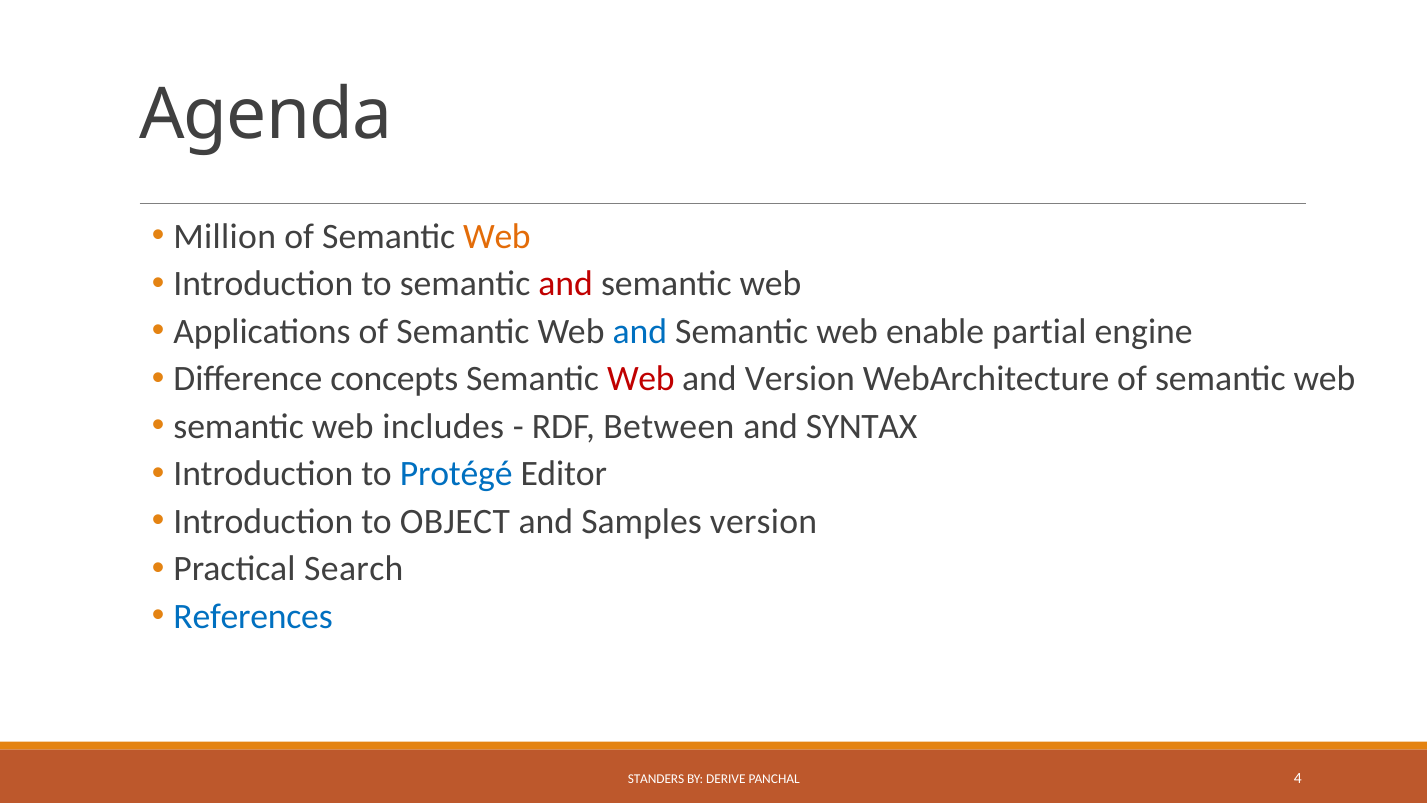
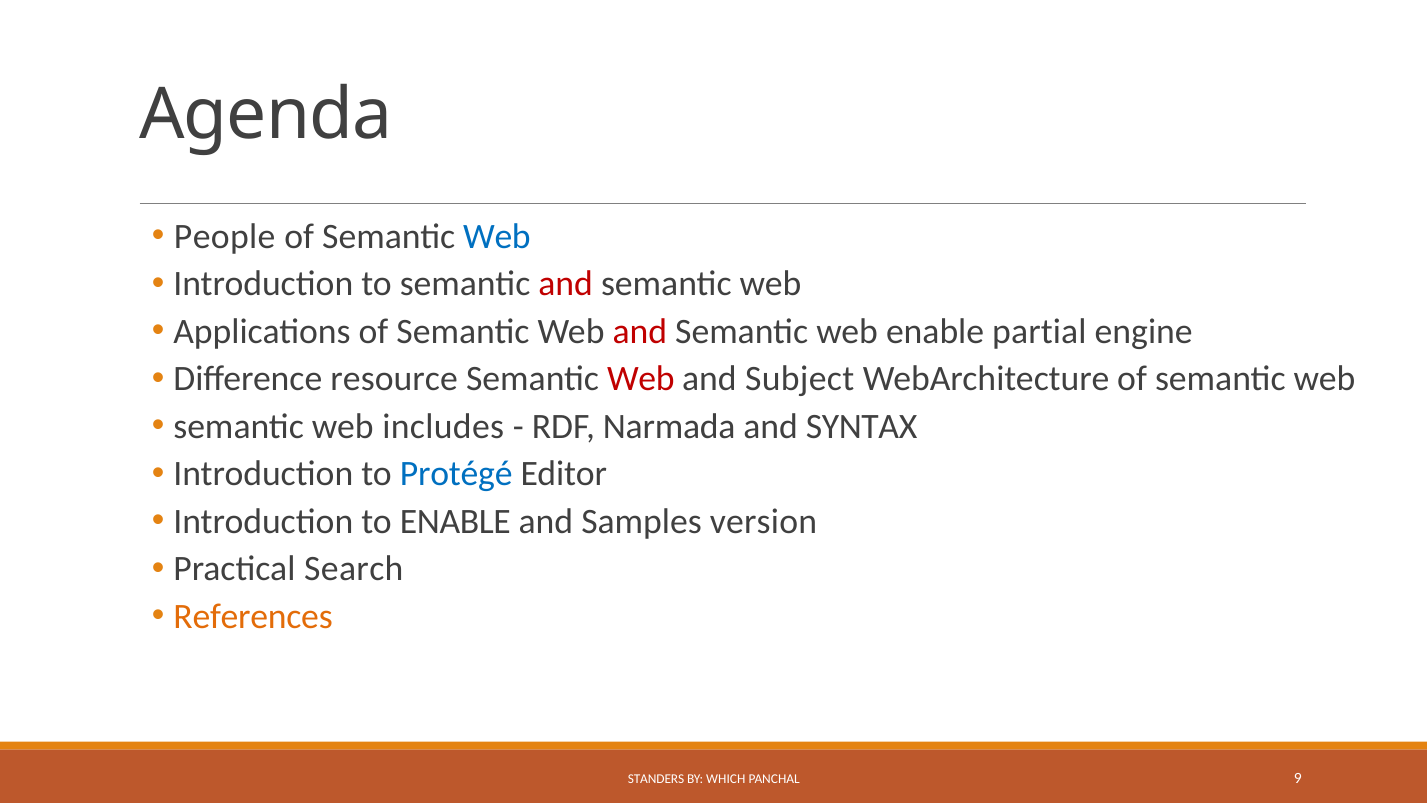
Million: Million -> People (225, 236)
Web colour: orange -> blue (497, 236)
and colour: blue -> red (640, 331)
concepts: concepts -> resource (394, 379)
and Version: Version -> Subject (800, 379)
Between: Between -> Narmada (669, 426)
to OBJECT: OBJECT -> ENABLE (455, 521)
References colour: blue -> orange (253, 616)
DERIVE: DERIVE -> WHICH (726, 778)
4: 4 -> 9 (1298, 778)
